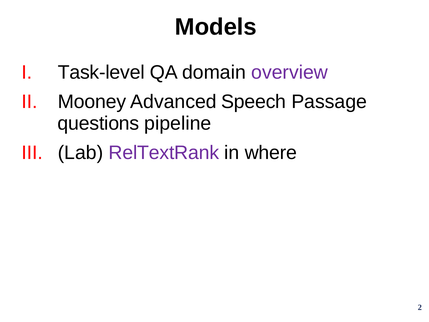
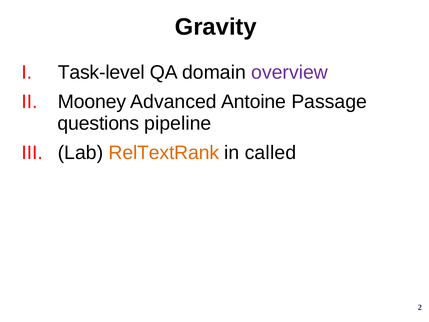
Models: Models -> Gravity (216, 27)
Speech: Speech -> Antoine (254, 102)
RelTextRank colour: purple -> orange (164, 153)
where: where -> called (271, 153)
